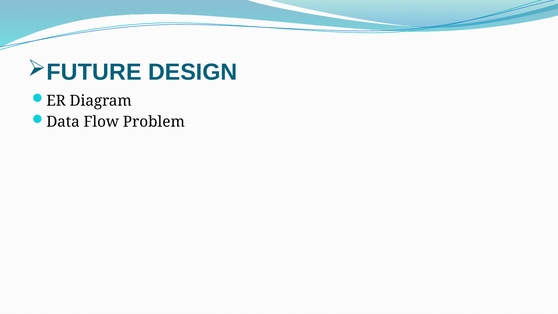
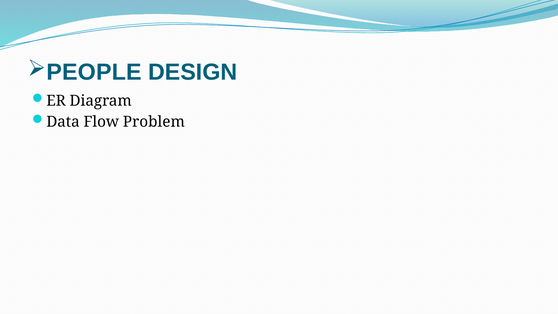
FUTURE: FUTURE -> PEOPLE (94, 72)
